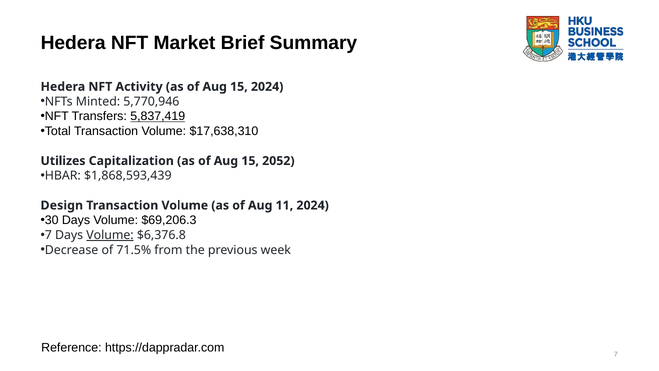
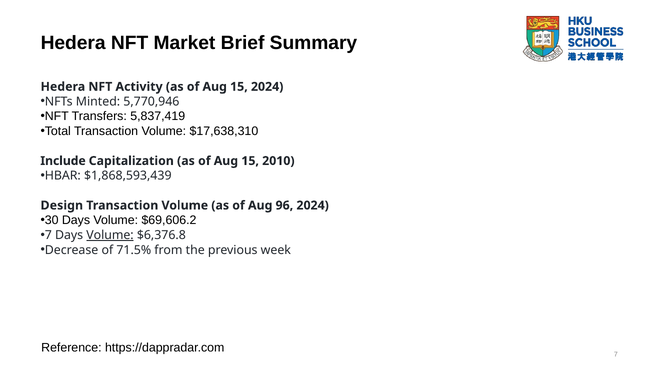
5,837,419 underline: present -> none (158, 116)
Utilizes: Utilizes -> Include (63, 161)
2052: 2052 -> 2010 (278, 161)
11: 11 -> 96 (284, 205)
$69,206.3: $69,206.3 -> $69,606.2 (169, 220)
